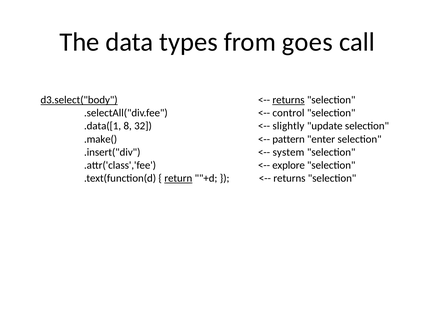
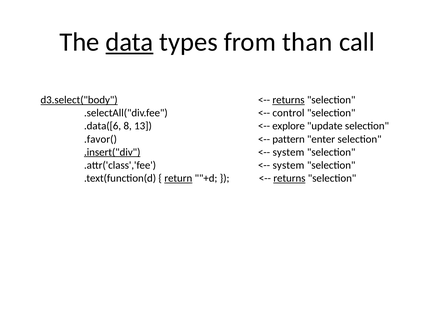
data underline: none -> present (129, 42)
goes: goes -> than (307, 42)
.data([1: .data([1 -> .data([6 (103, 126)
32: 32 -> 13 (143, 126)
slightly: slightly -> explore (289, 126)
.make(: .make( -> .favor( (100, 139)
.insert("div underline: none -> present (112, 152)
explore: explore -> system (288, 165)
returns underline: none -> present (289, 178)
